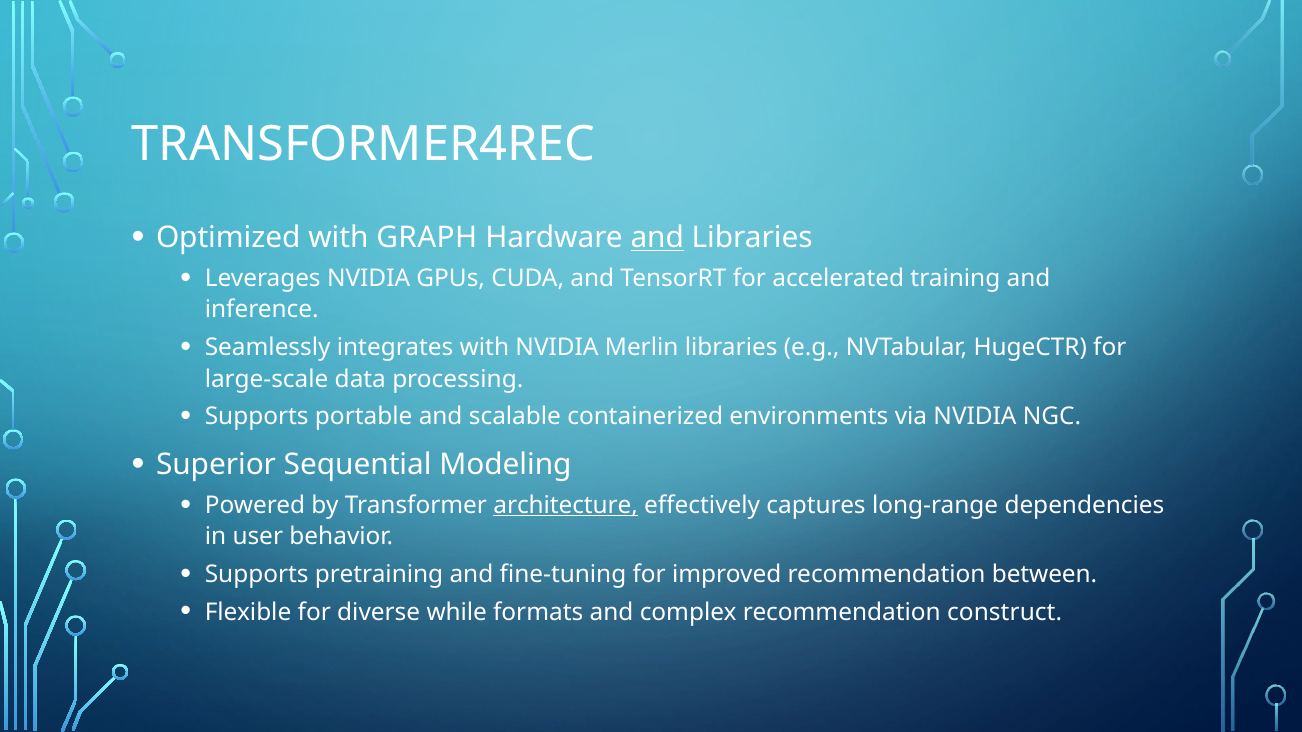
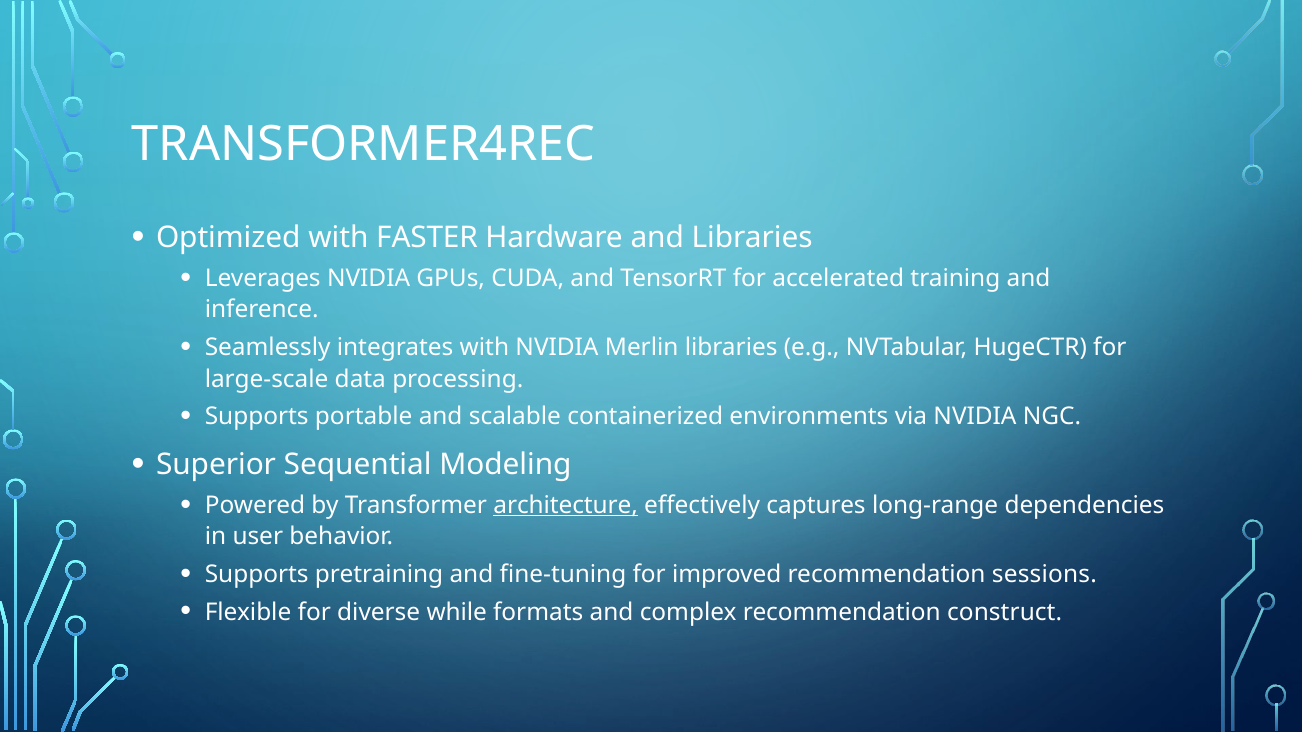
GRAPH: GRAPH -> FASTER (427, 238)
and underline: present -> none (657, 238)
between: between -> sessions (1044, 575)
